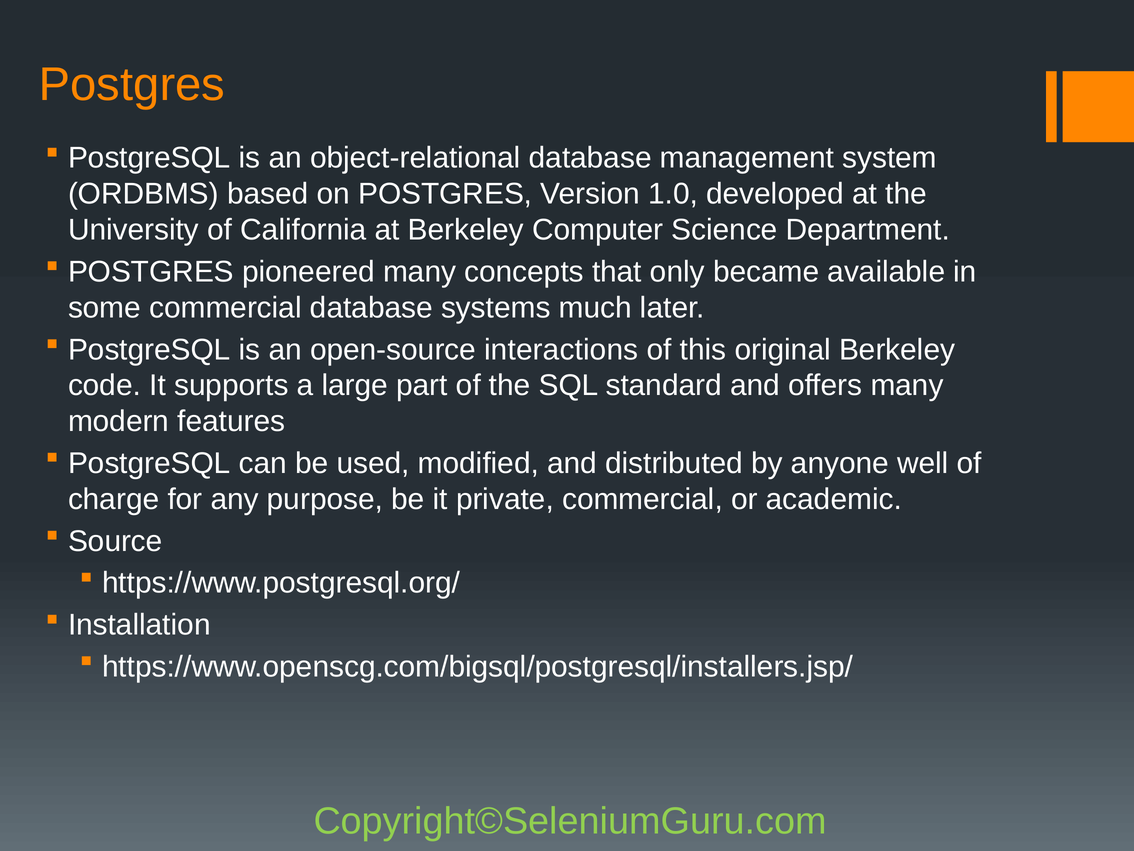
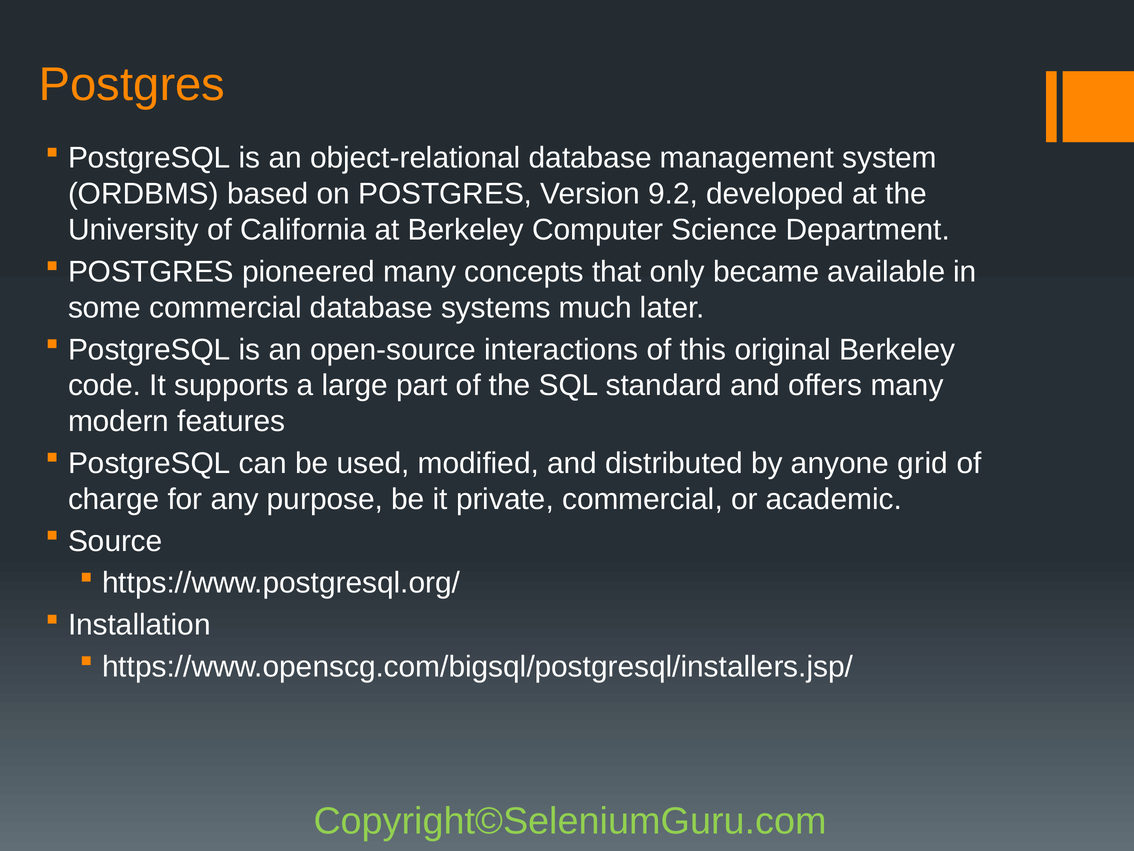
1.0: 1.0 -> 9.2 (673, 194)
well: well -> grid (923, 463)
